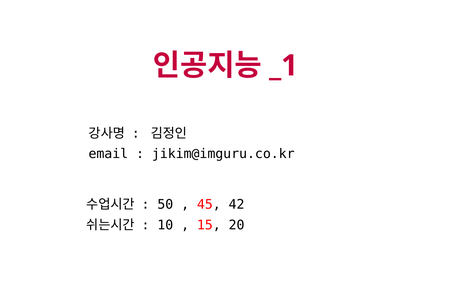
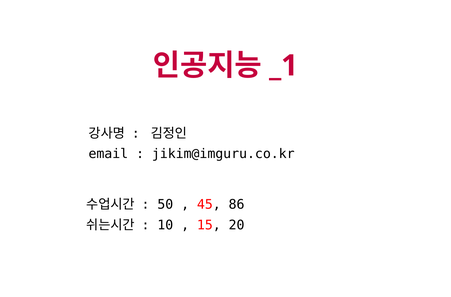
42: 42 -> 86 (237, 204)
